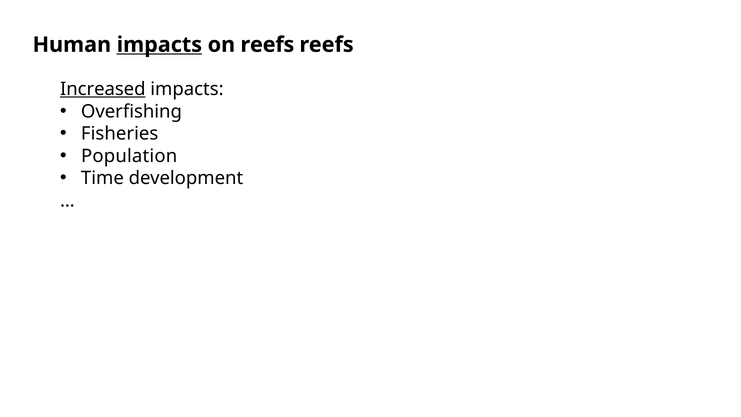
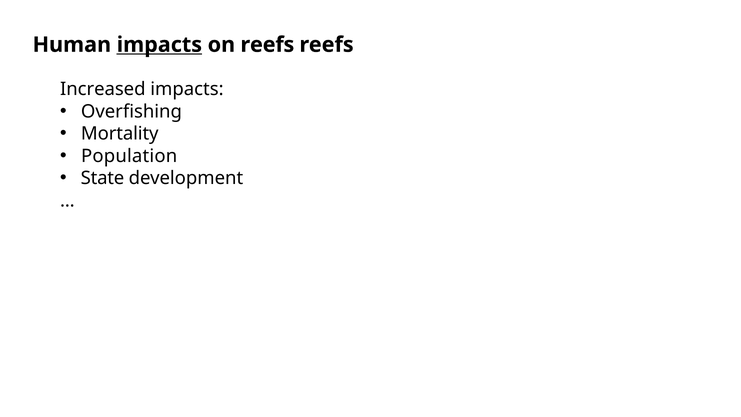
Increased underline: present -> none (103, 89)
Fisheries: Fisheries -> Mortality (120, 134)
Time: Time -> State (102, 178)
